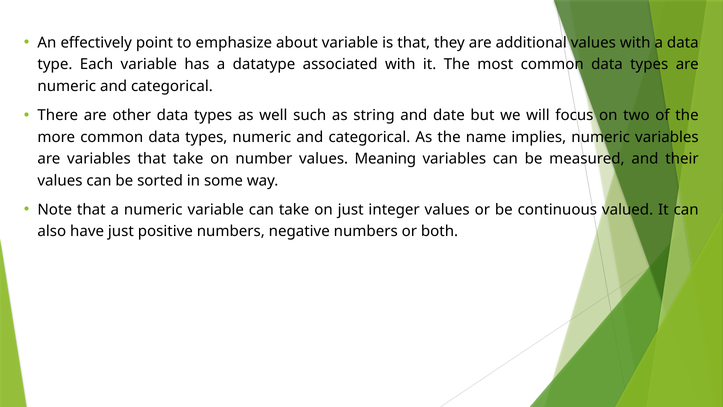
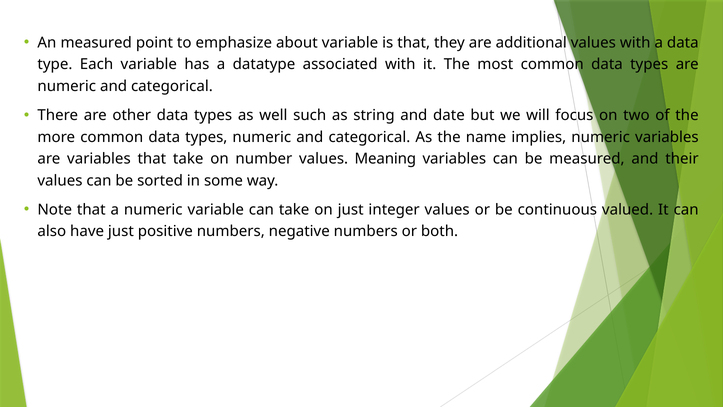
An effectively: effectively -> measured (96, 43)
